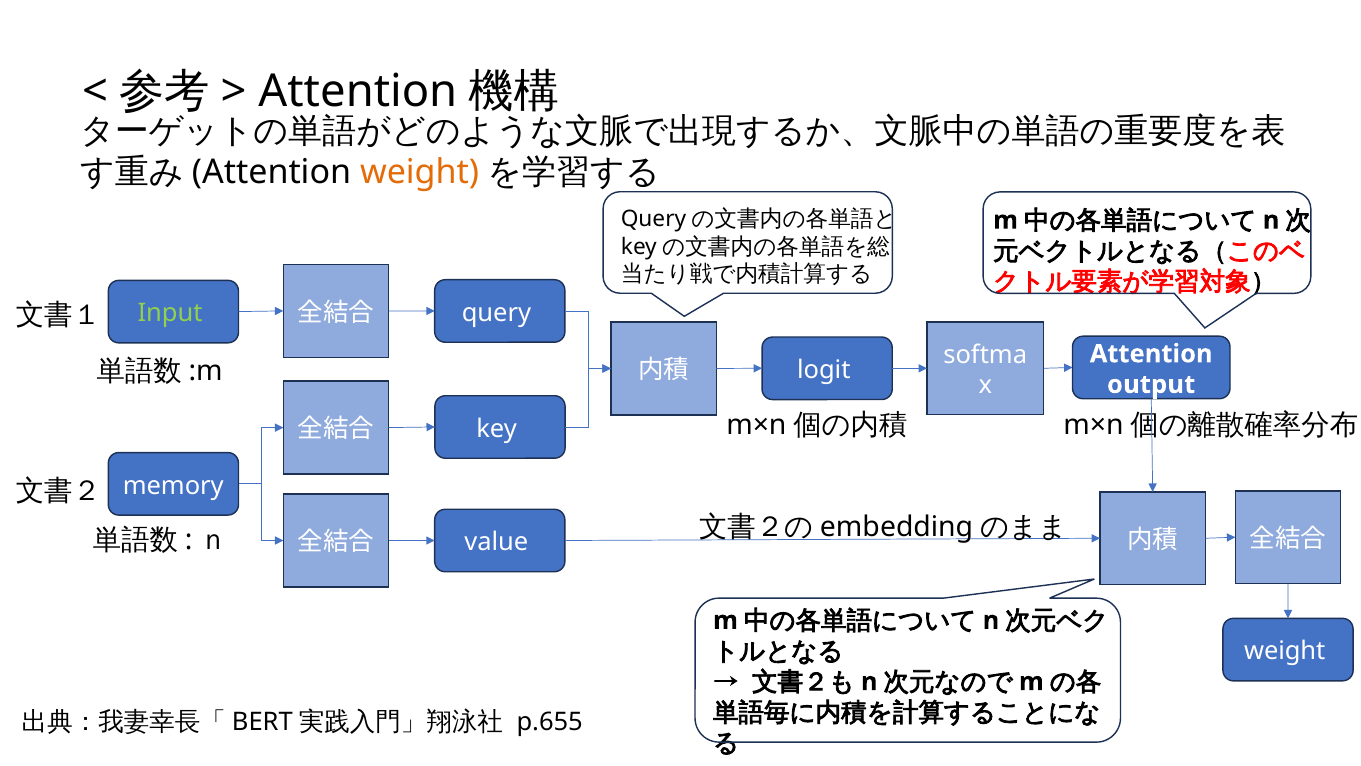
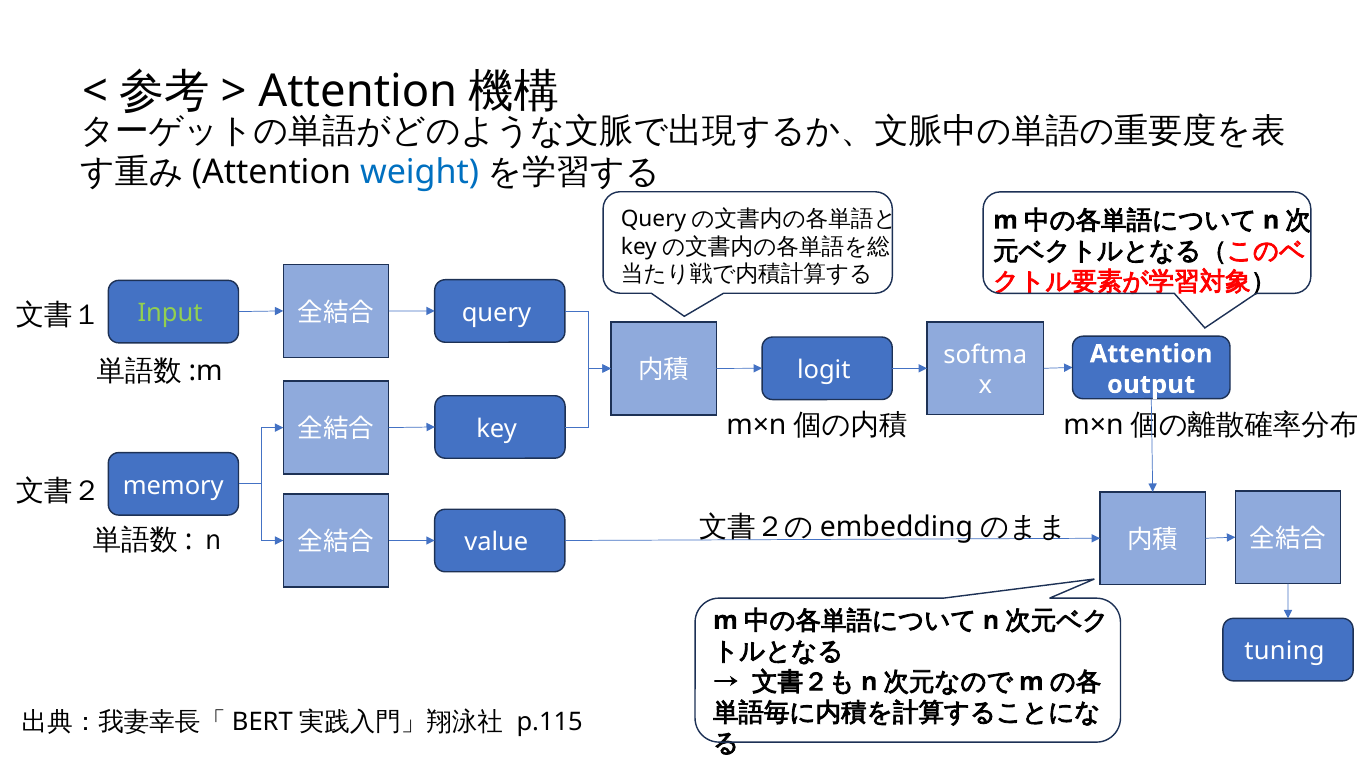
weight colour: orange -> blue (420, 172)
weight: weight -> tuning (1285, 651)
p.655: p.655 -> p.115 (550, 722)
